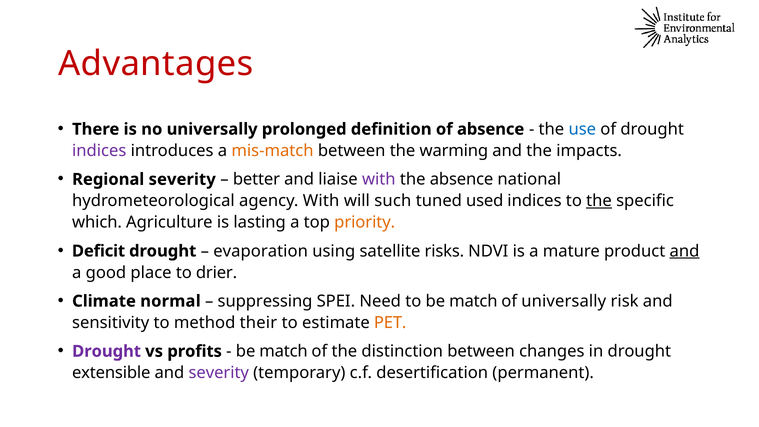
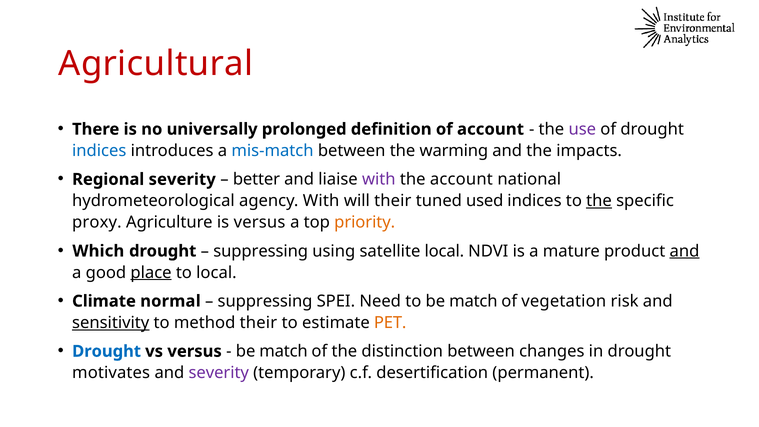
Advantages: Advantages -> Agricultural (156, 64)
of absence: absence -> account (490, 129)
use colour: blue -> purple (582, 129)
indices colour: purple -> blue (99, 151)
mis-match colour: orange -> blue (272, 151)
the absence: absence -> account (461, 179)
will such: such -> their (393, 201)
which: which -> proxy (97, 222)
is lasting: lasting -> versus (260, 222)
Deficit: Deficit -> Which (98, 251)
evaporation: evaporation -> suppressing (261, 251)
satellite risks: risks -> local (444, 251)
place underline: none -> present (151, 273)
to drier: drier -> local (216, 273)
of universally: universally -> vegetation (564, 301)
sensitivity underline: none -> present (111, 323)
Drought colour: purple -> blue (107, 351)
vs profits: profits -> versus (195, 351)
extensible: extensible -> motivates (111, 373)
